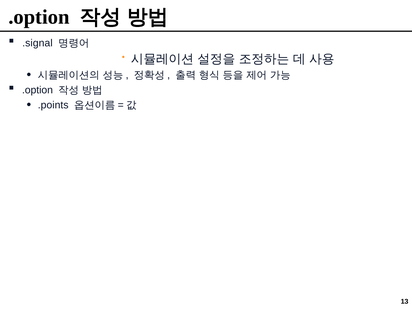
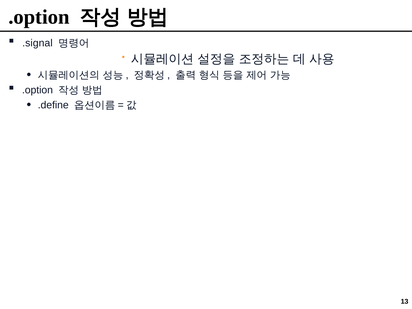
.points: .points -> .define (53, 105)
